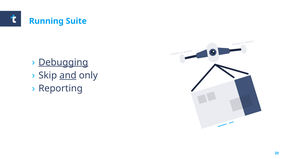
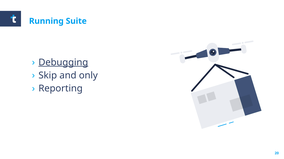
and underline: present -> none (68, 76)
